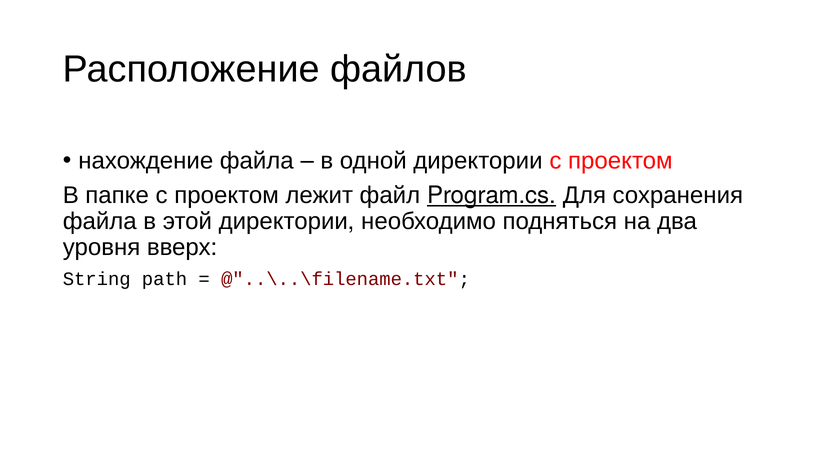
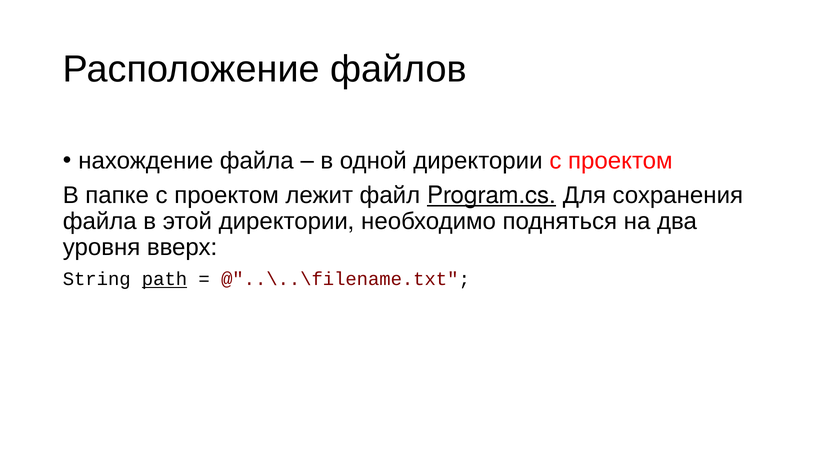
path underline: none -> present (165, 279)
